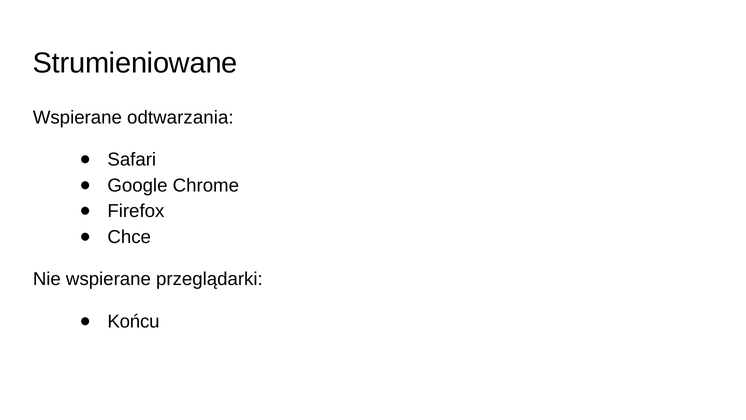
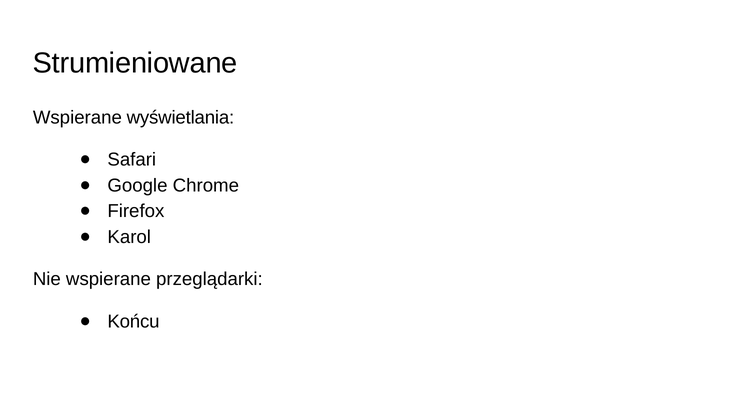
odtwarzania: odtwarzania -> wyświetlania (180, 117)
Chce: Chce -> Karol (129, 237)
